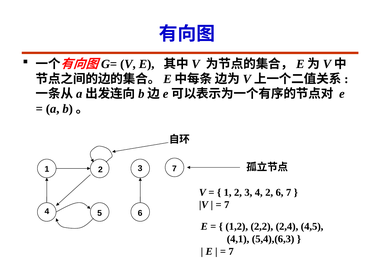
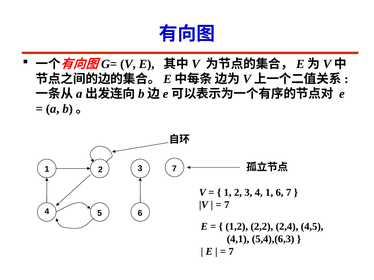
4 2: 2 -> 1 (269, 193)
